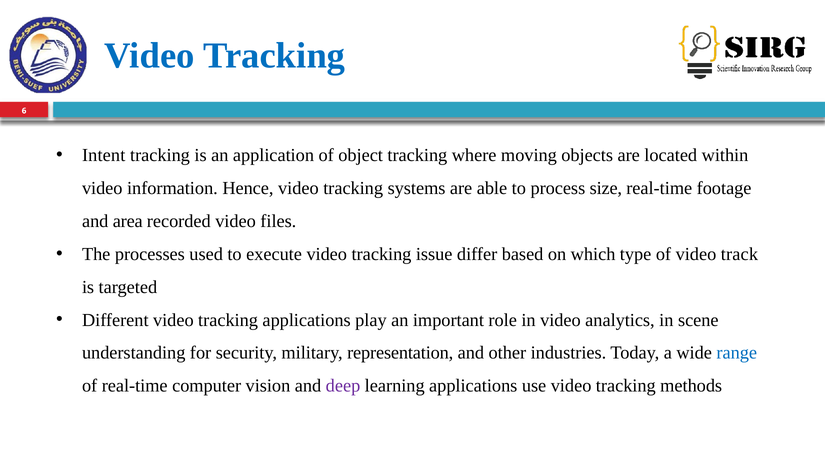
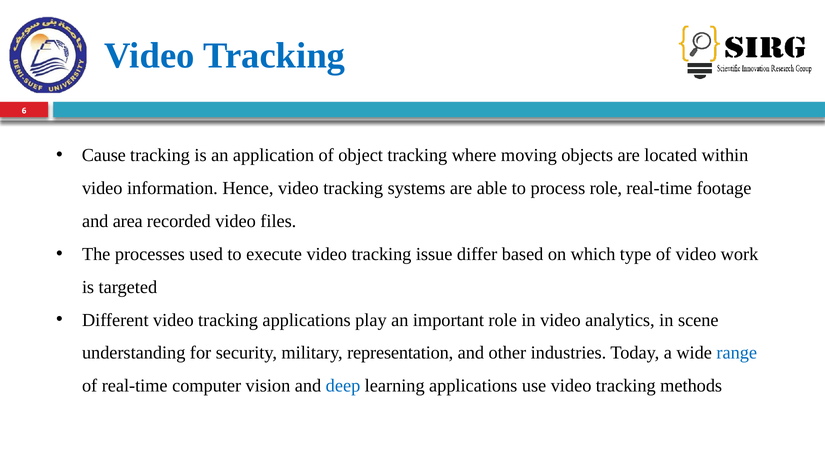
Intent: Intent -> Cause (104, 155)
process size: size -> role (606, 188)
track: track -> work (740, 254)
deep colour: purple -> blue (343, 386)
